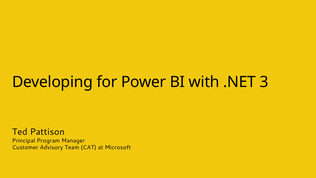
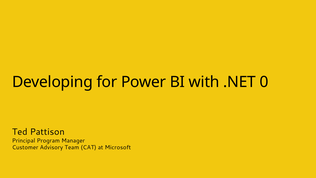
3: 3 -> 0 (264, 82)
